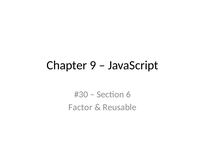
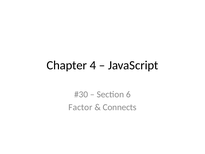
9: 9 -> 4 (93, 65)
Reusable: Reusable -> Connects (120, 107)
